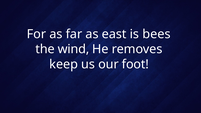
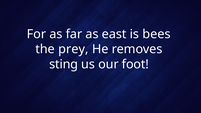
wind: wind -> prey (73, 49)
keep: keep -> sting (64, 64)
